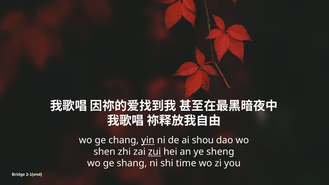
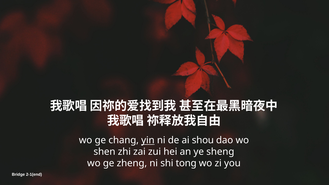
zui underline: present -> none (155, 152)
shang: shang -> zheng (132, 163)
time: time -> tong (186, 163)
